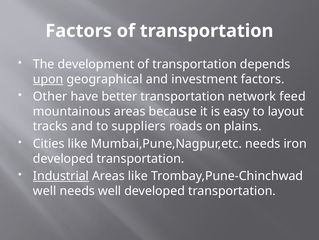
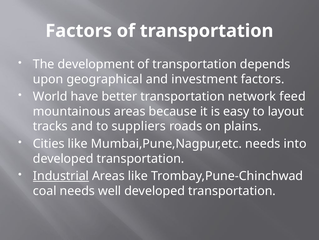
upon underline: present -> none (48, 79)
Other: Other -> World (50, 96)
iron: iron -> into (295, 143)
well: well -> coal (45, 190)
